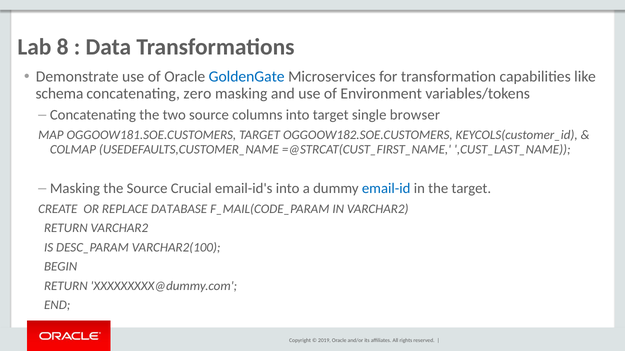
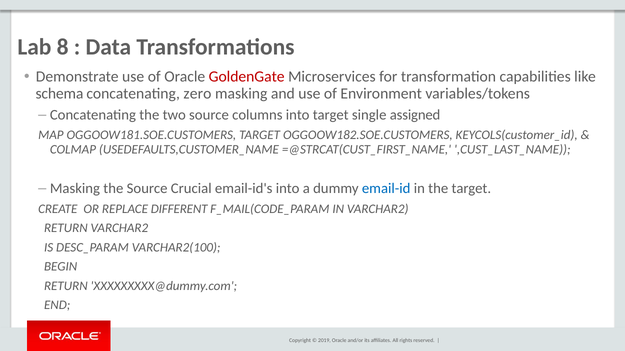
GoldenGate colour: blue -> red (247, 77)
browser: browser -> assigned (415, 115)
DATABASE: DATABASE -> DIFFERENT (179, 209)
